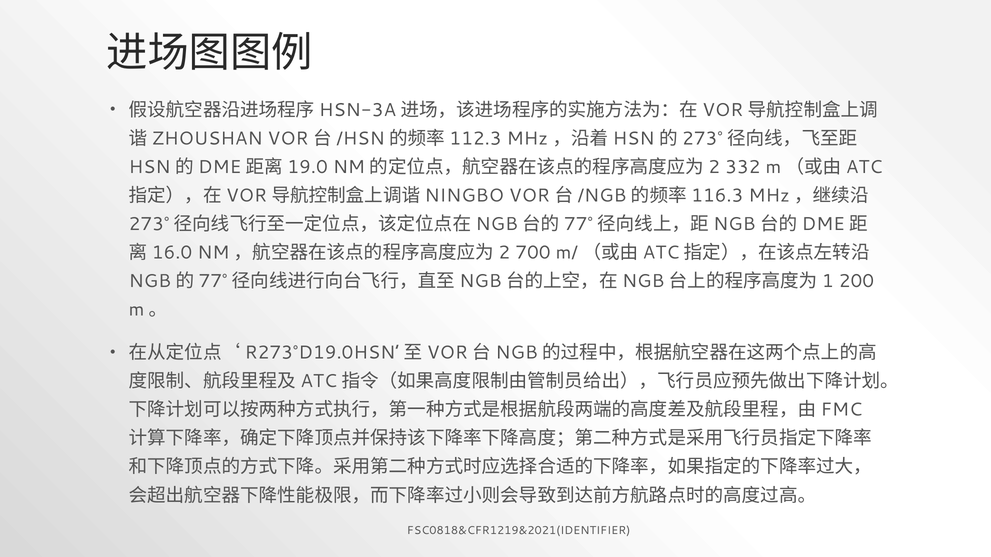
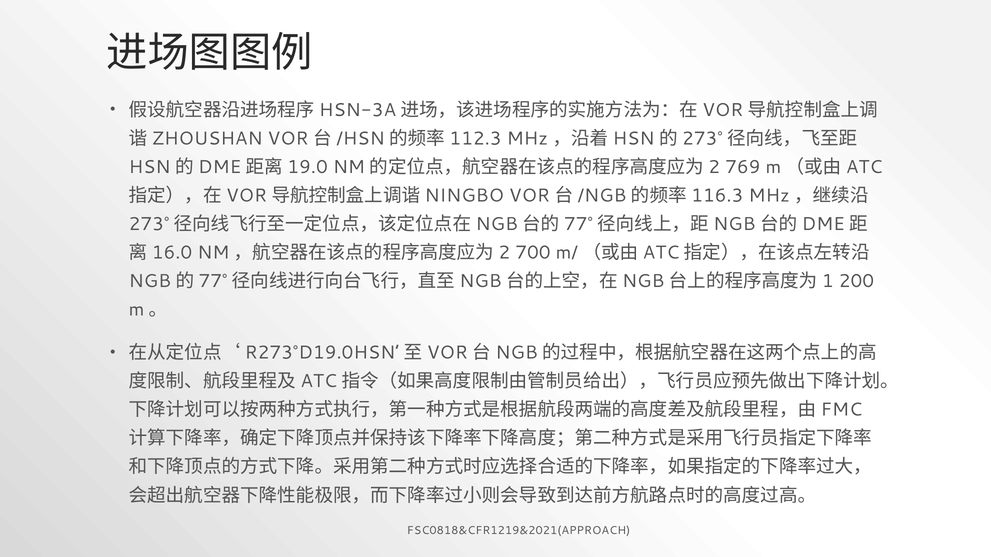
332: 332 -> 769 (743, 167)
FSC0818&CFR1219&2021(IDENTIFIER: FSC0818&CFR1219&2021(IDENTIFIER -> FSC0818&CFR1219&2021(APPROACH (519, 531)
